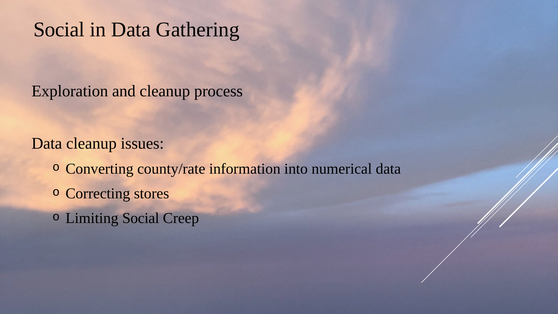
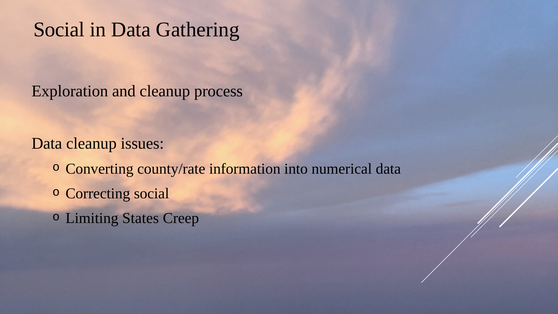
Correcting stores: stores -> social (152, 193)
Limiting Social: Social -> States (141, 218)
